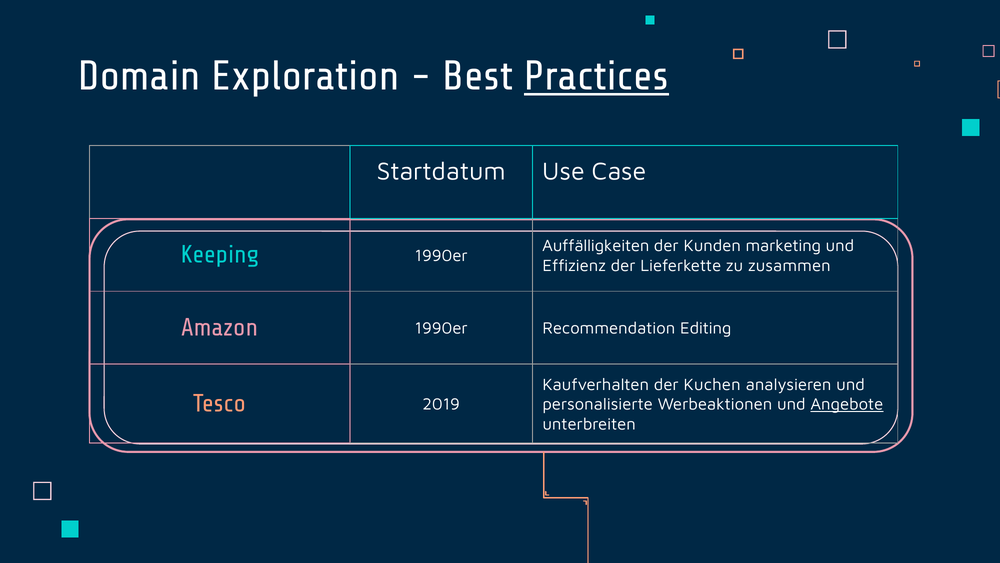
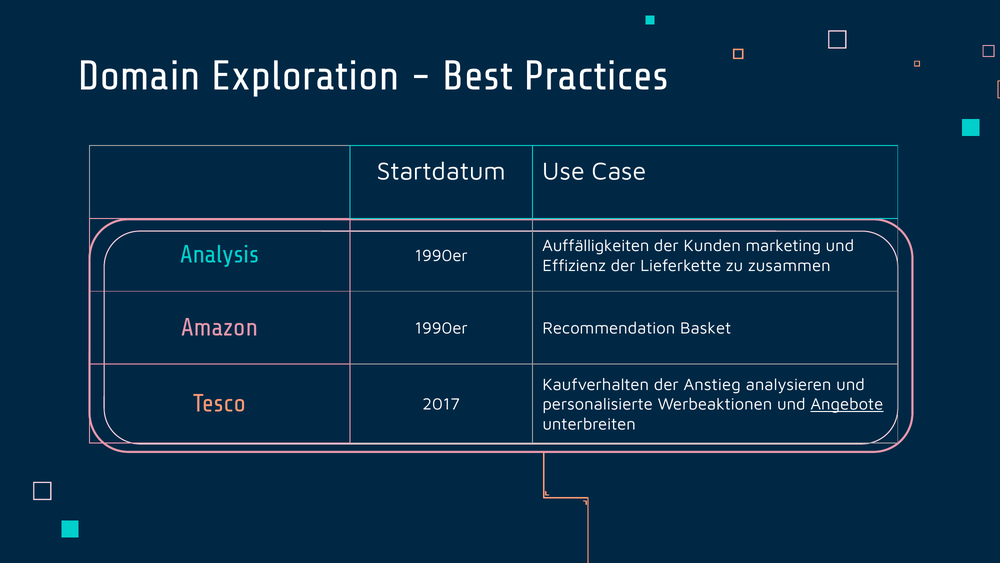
Practices underline: present -> none (596, 76)
Keeping: Keeping -> Analysis (220, 254)
Editing: Editing -> Basket (706, 328)
Kuchen: Kuchen -> Anstieg (712, 384)
2019: 2019 -> 2017 (441, 404)
